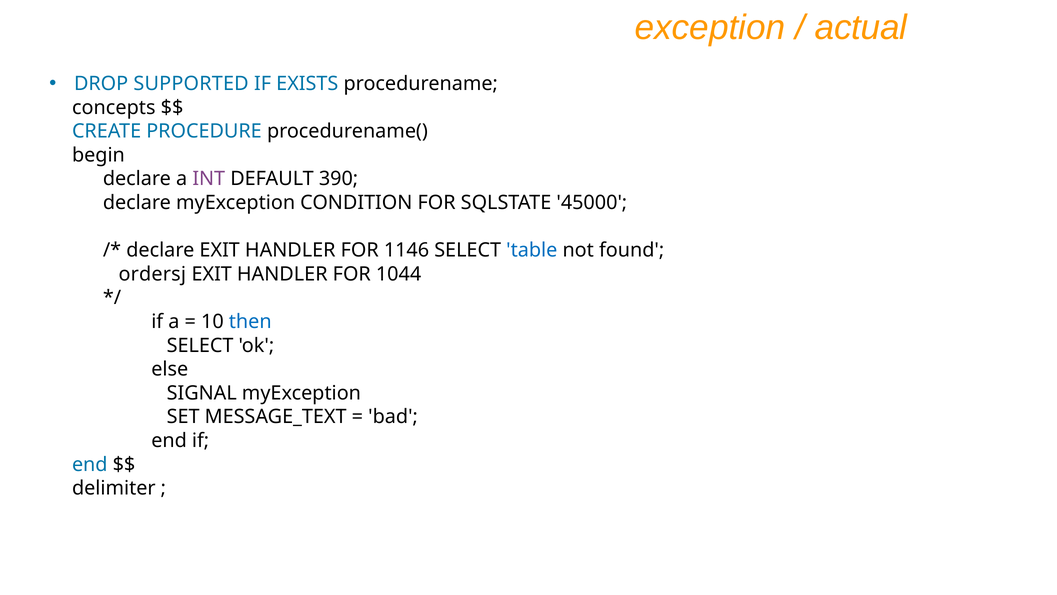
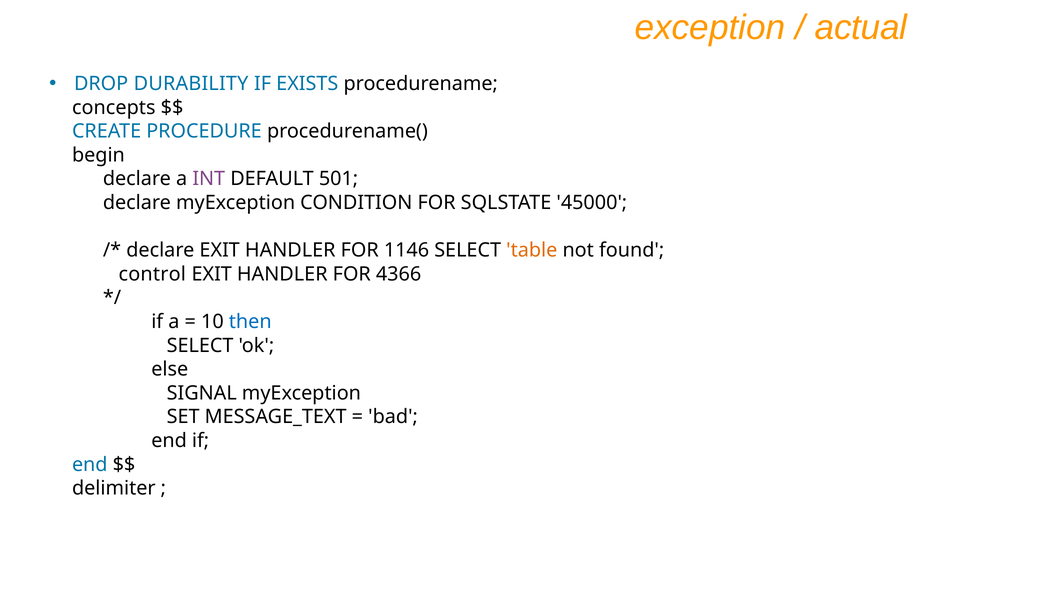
SUPPORTED: SUPPORTED -> DURABILITY (191, 84)
390: 390 -> 501 (339, 179)
table colour: blue -> orange (532, 250)
ordersj: ordersj -> control (152, 274)
1044: 1044 -> 4366 (399, 274)
